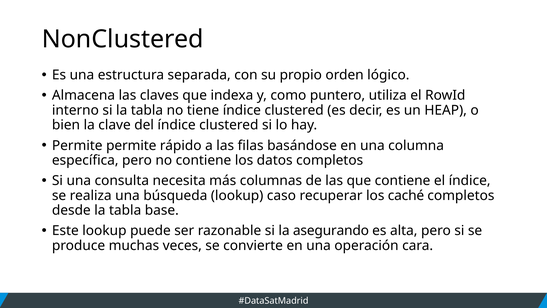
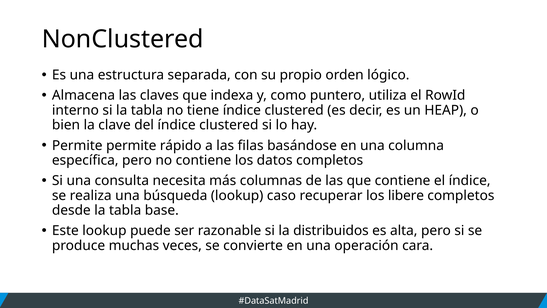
caché: caché -> libere (406, 195)
asegurando: asegurando -> distribuidos (331, 231)
